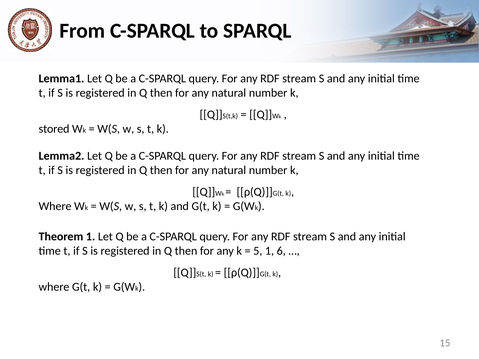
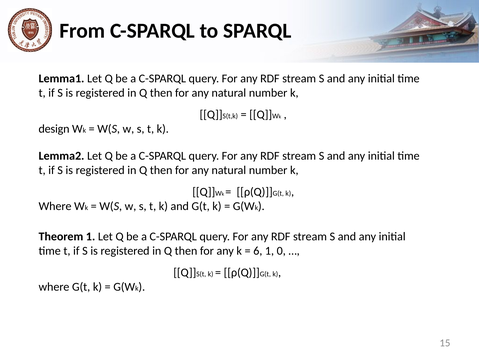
stored: stored -> design (54, 129)
5: 5 -> 6 (258, 251)
6: 6 -> 0 (281, 251)
